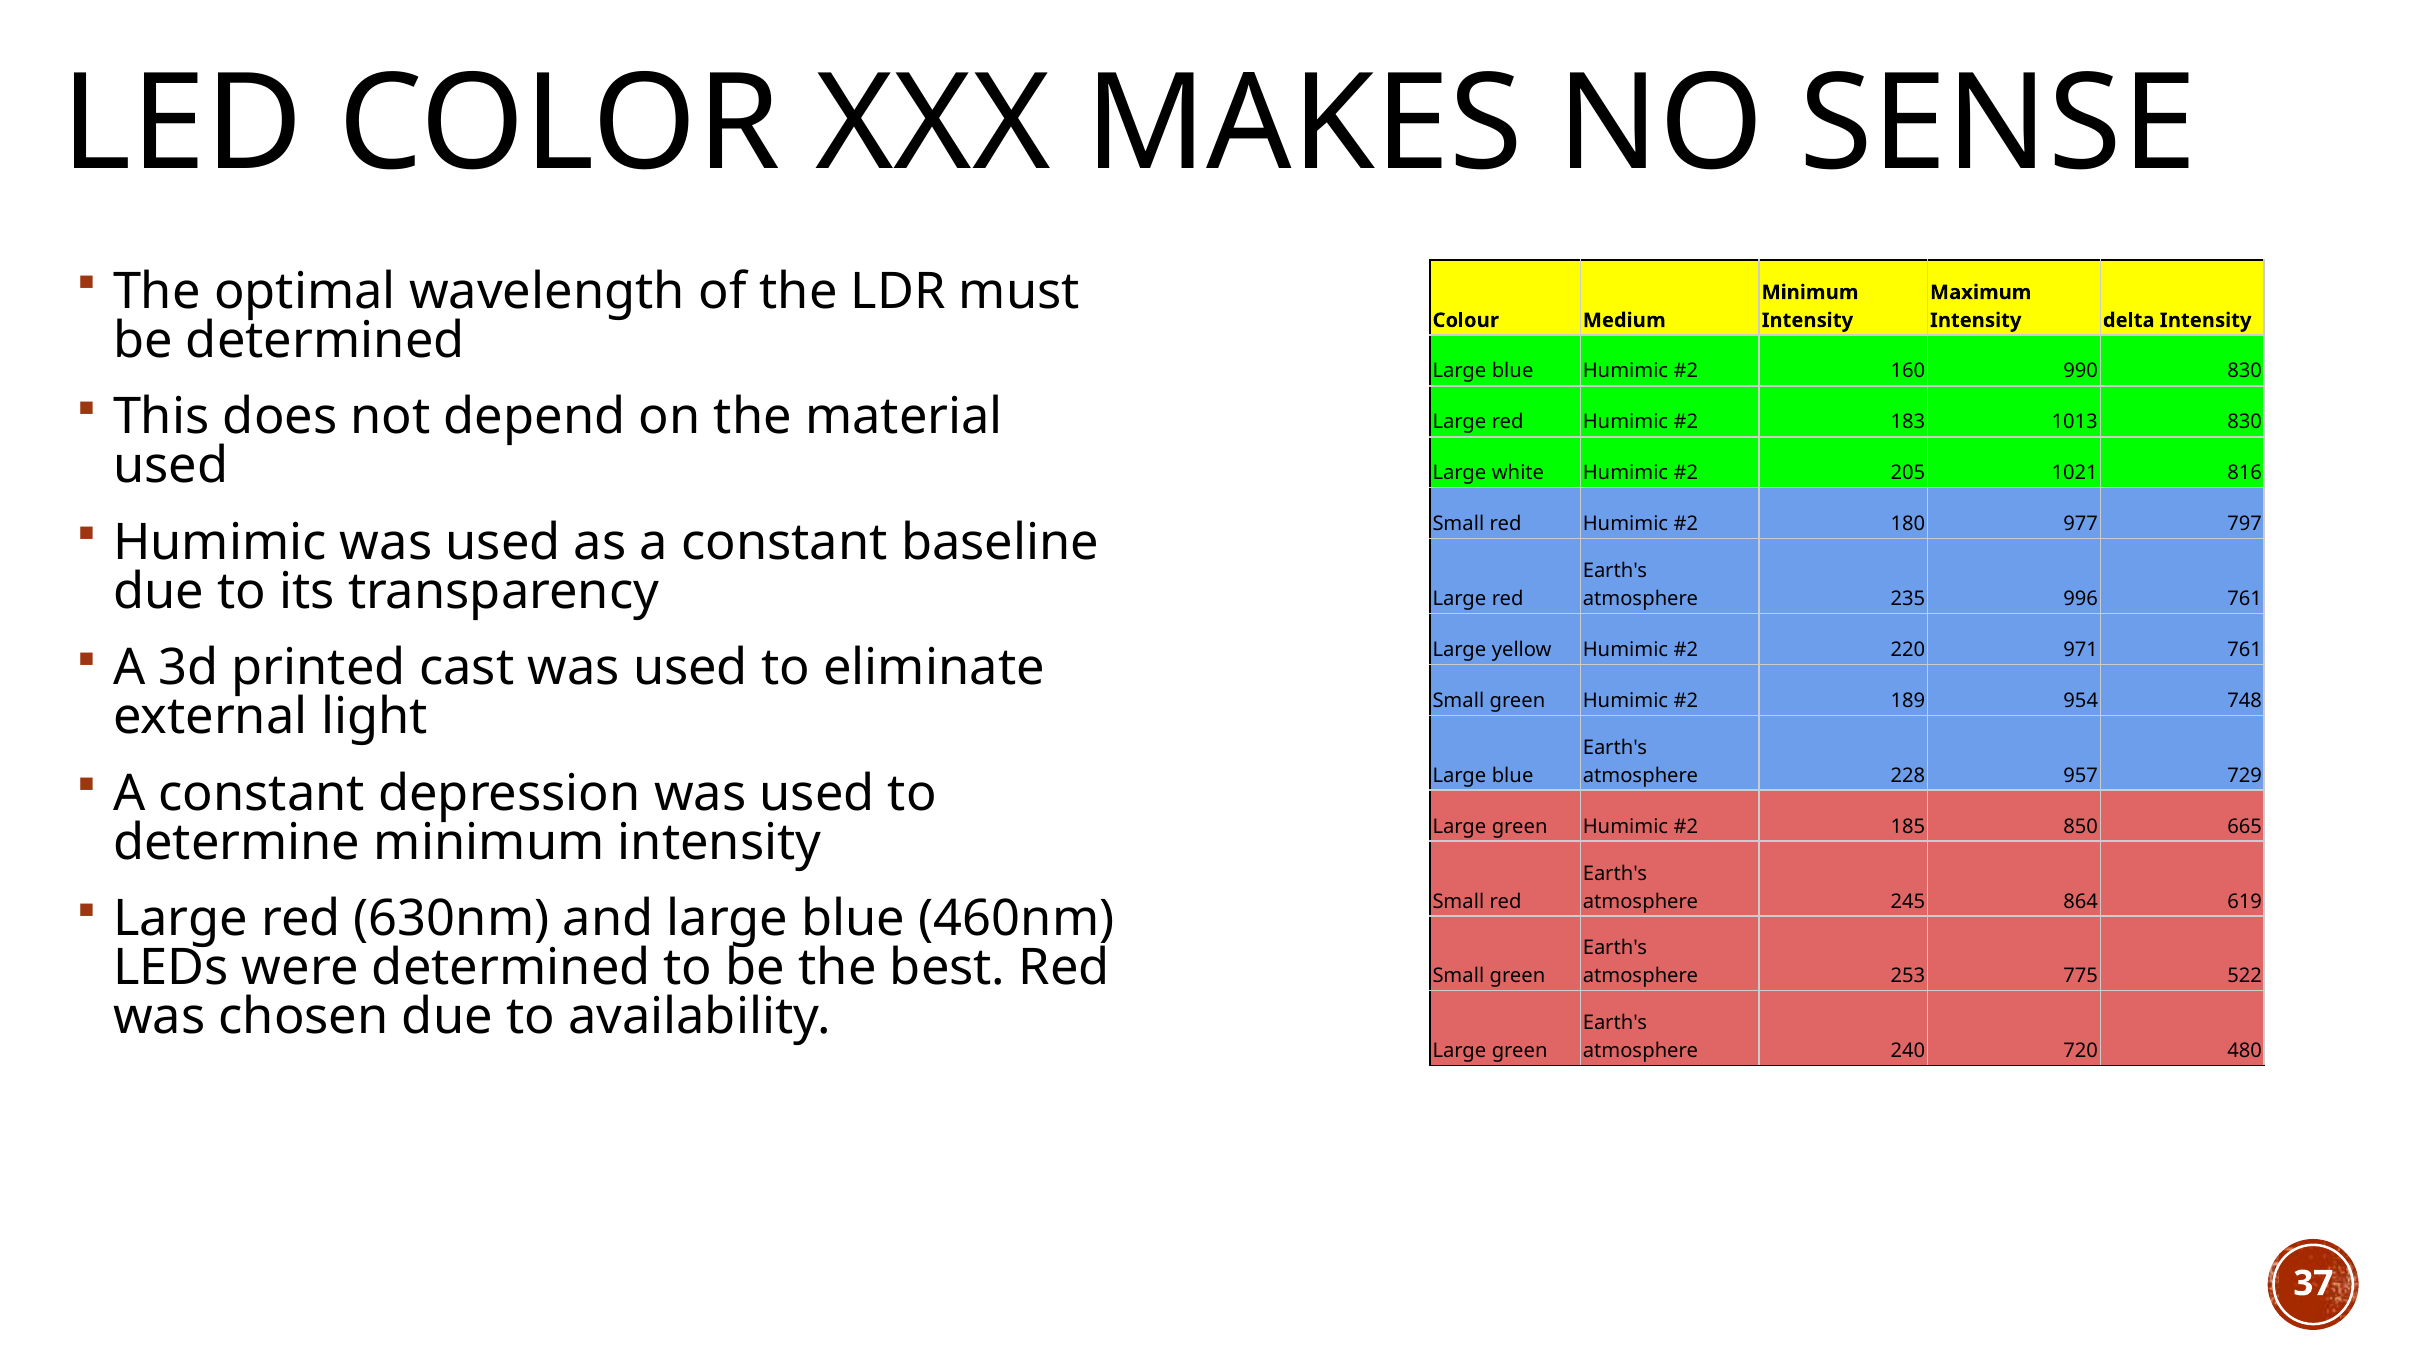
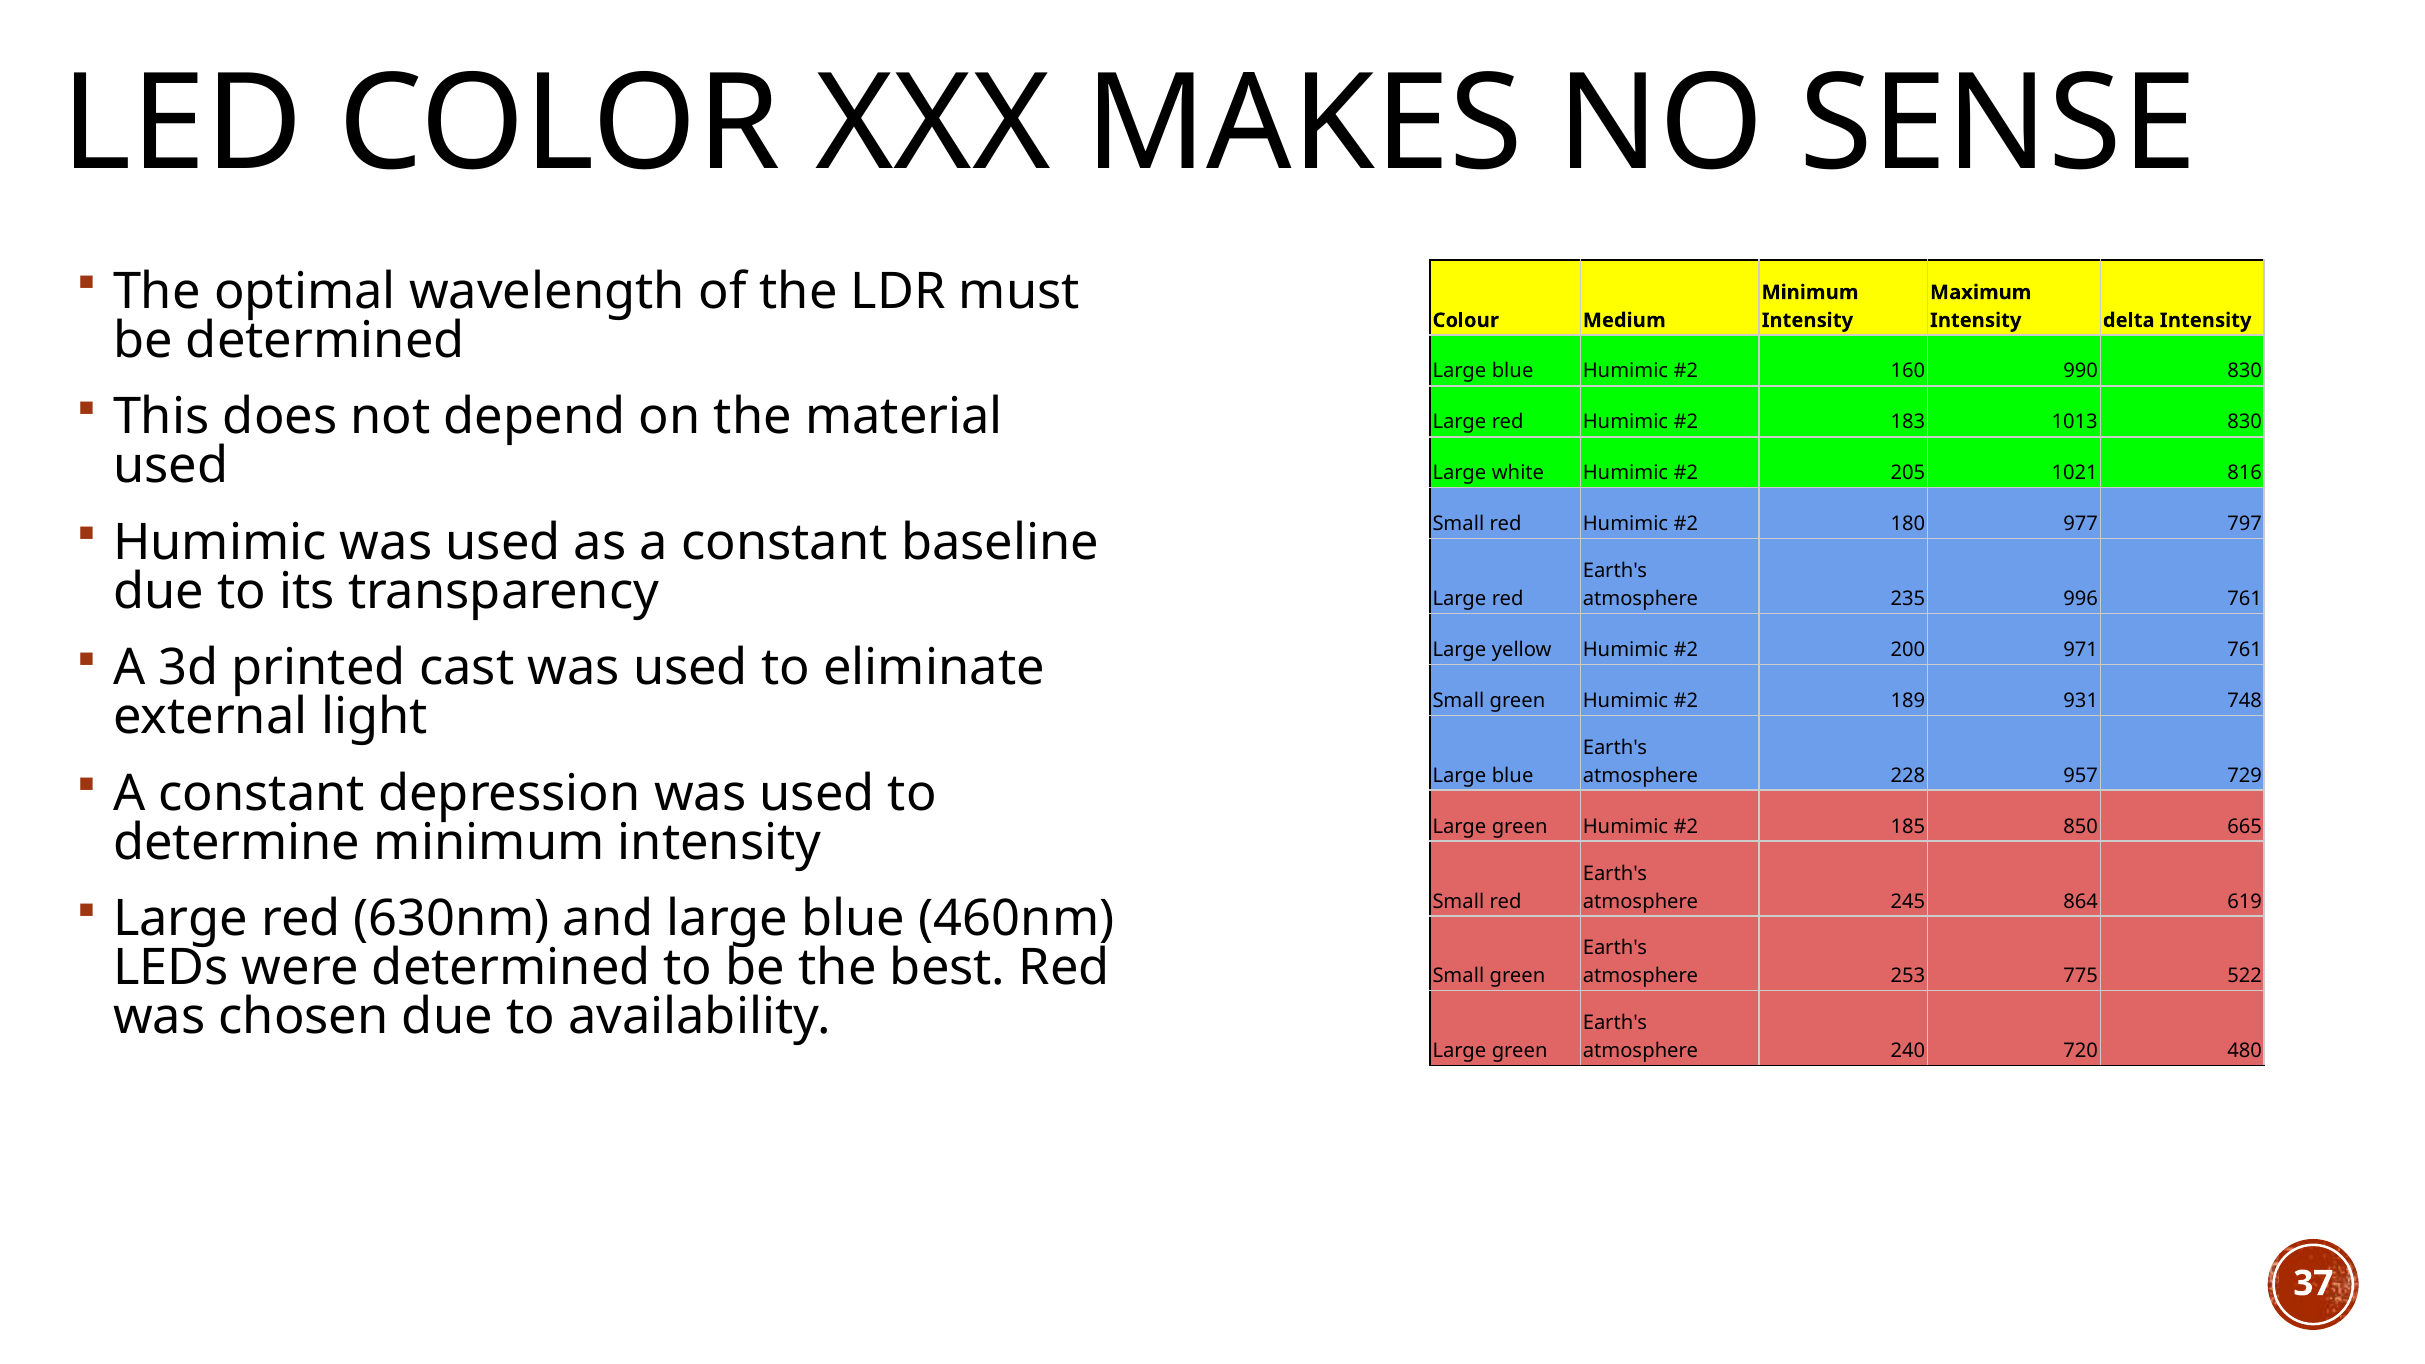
220: 220 -> 200 (1908, 650)
954: 954 -> 931 (2081, 701)
